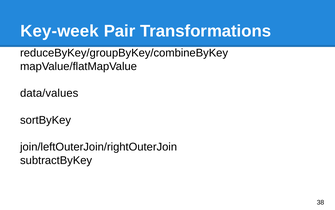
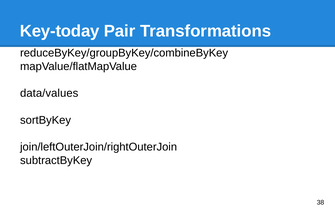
Key-week: Key-week -> Key-today (60, 31)
